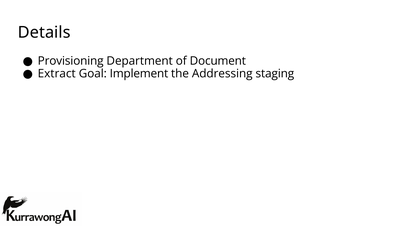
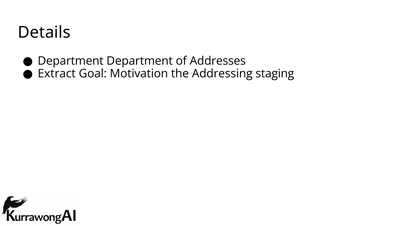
Provisioning: Provisioning -> Department (71, 61)
Document: Document -> Addresses (218, 61)
Implement: Implement -> Motivation (139, 73)
